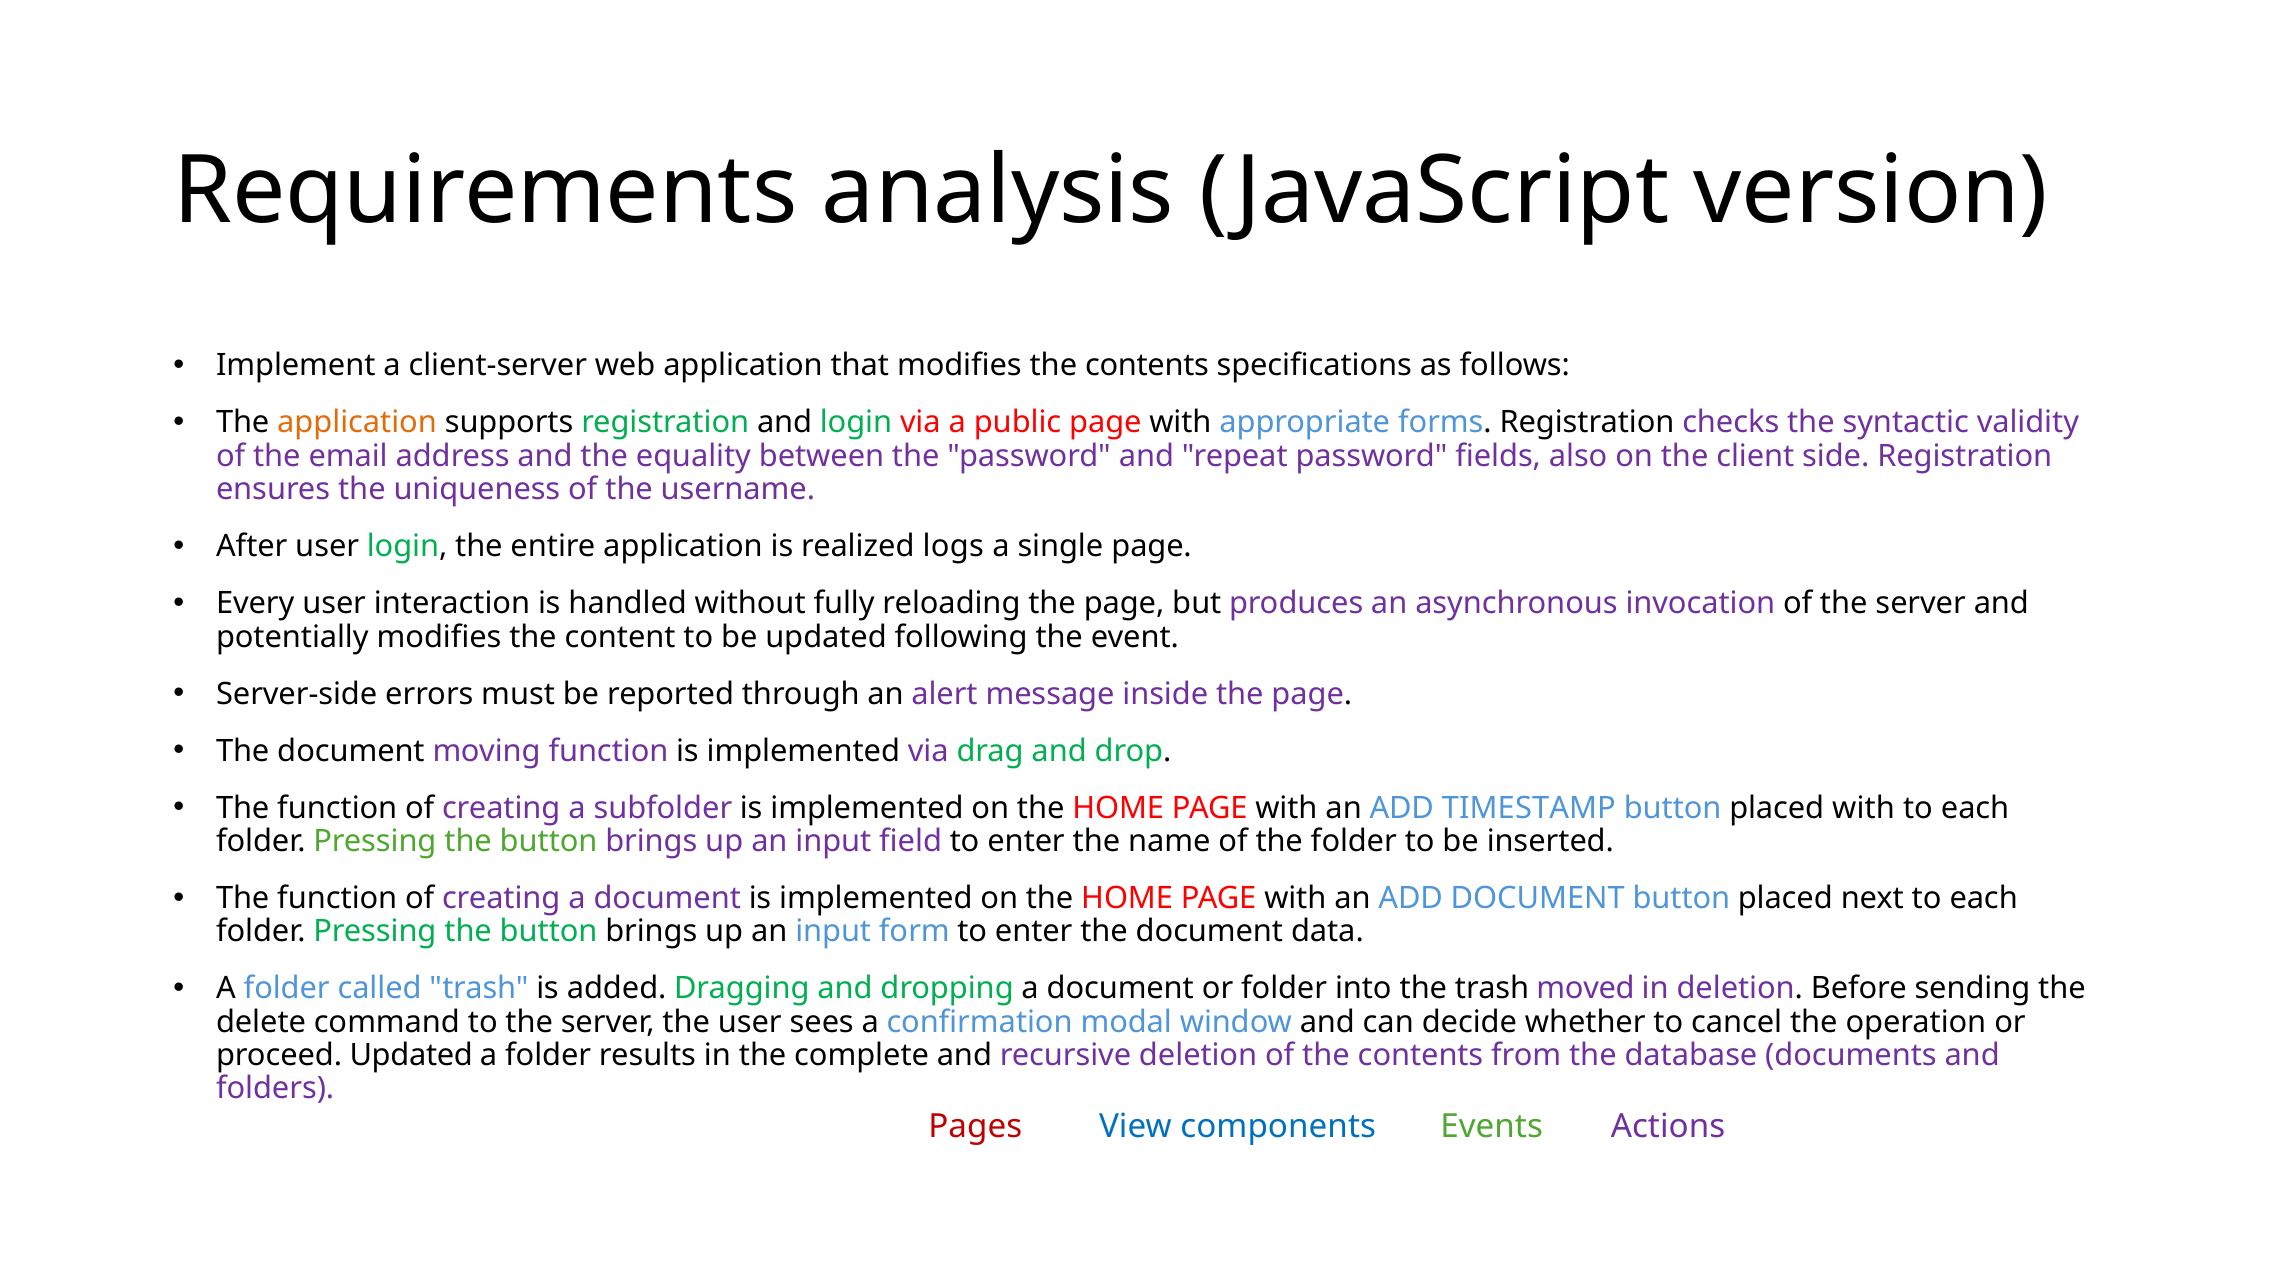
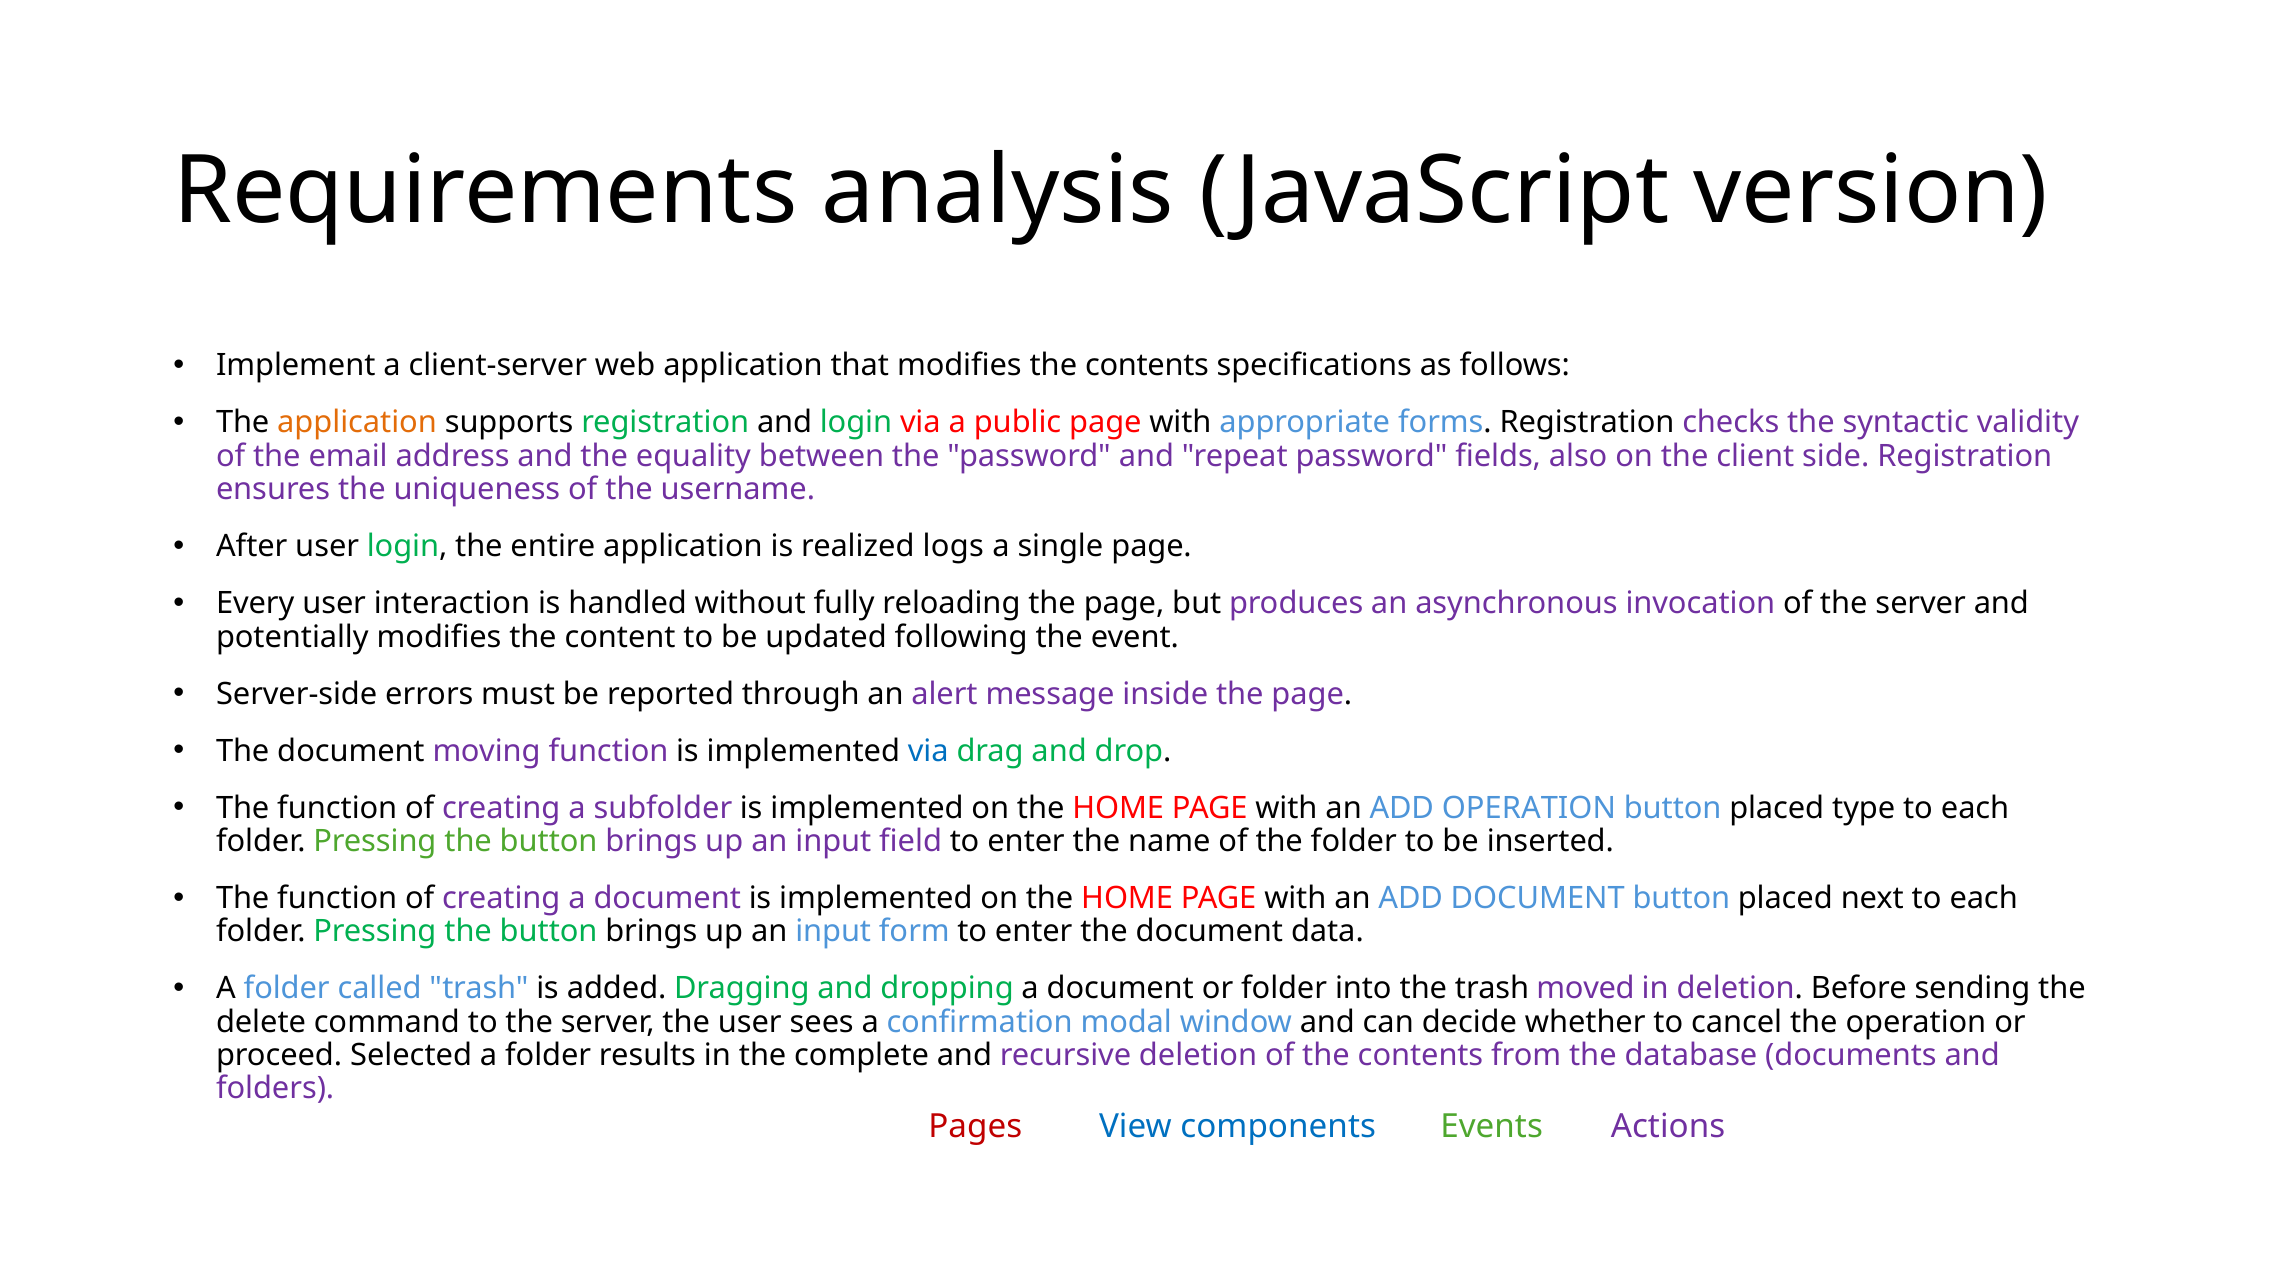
via colour: purple -> blue (928, 751)
ADD TIMESTAMP: TIMESTAMP -> OPERATION (1529, 808)
placed with: with -> type (1864, 808)
proceed Updated: Updated -> Selected (411, 1055)
